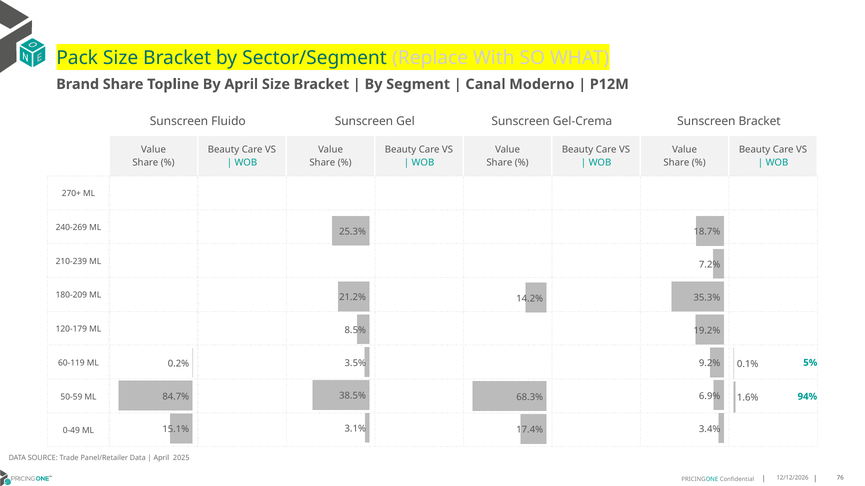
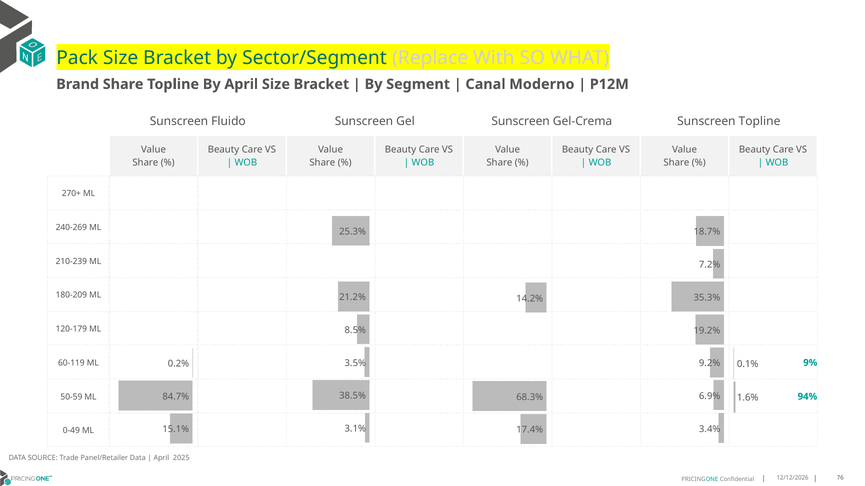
Sunscreen Bracket: Bracket -> Topline (760, 121)
5%: 5% -> 9% (810, 363)
